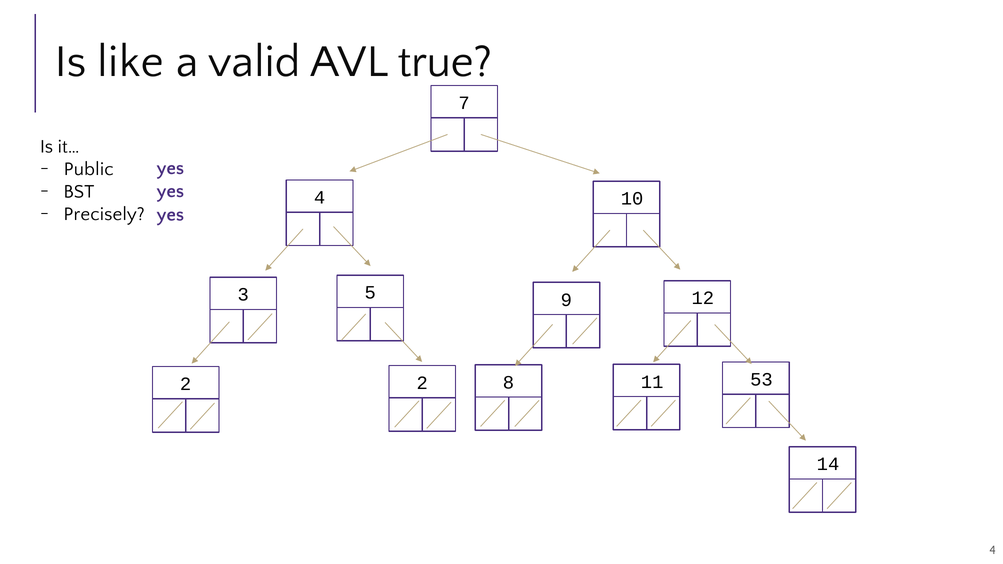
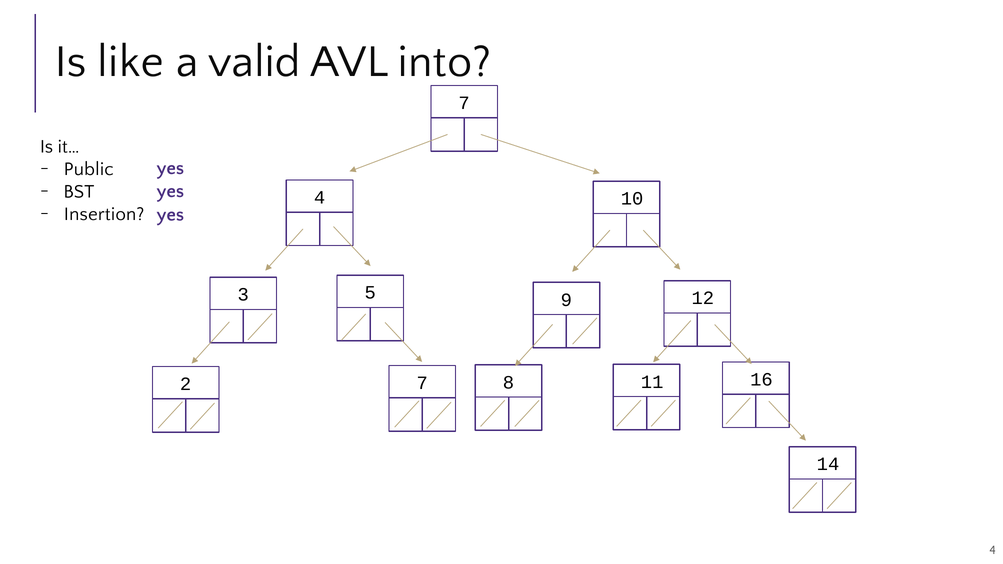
true: true -> into (444, 61)
Precisely: Precisely -> Insertion (104, 214)
53: 53 -> 16 (761, 380)
2 2: 2 -> 7 (422, 383)
